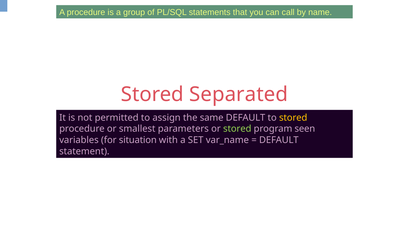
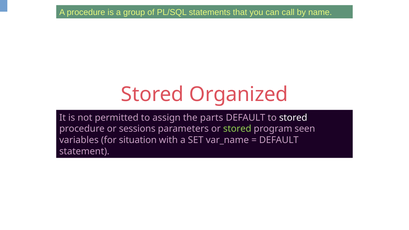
Separated: Separated -> Organized (239, 94)
same: same -> parts (212, 118)
stored colour: yellow -> white (293, 118)
smallest: smallest -> sessions (137, 129)
